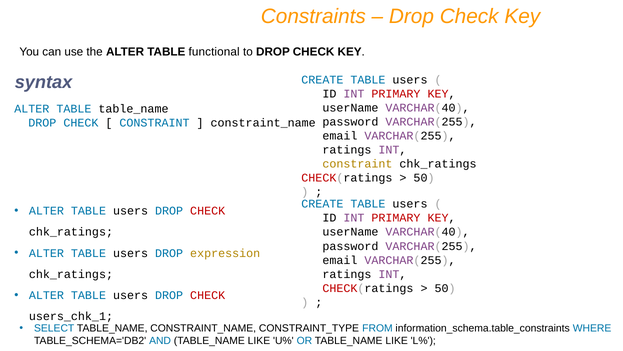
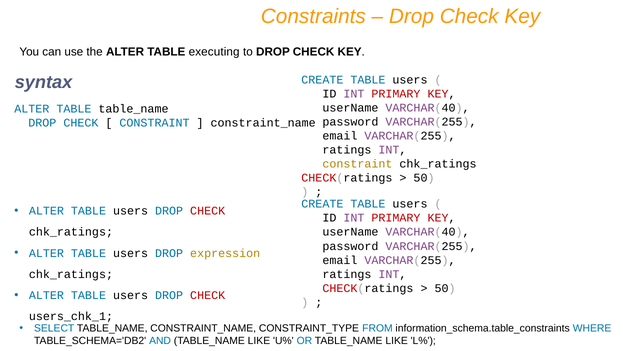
functional: functional -> executing (214, 52)
